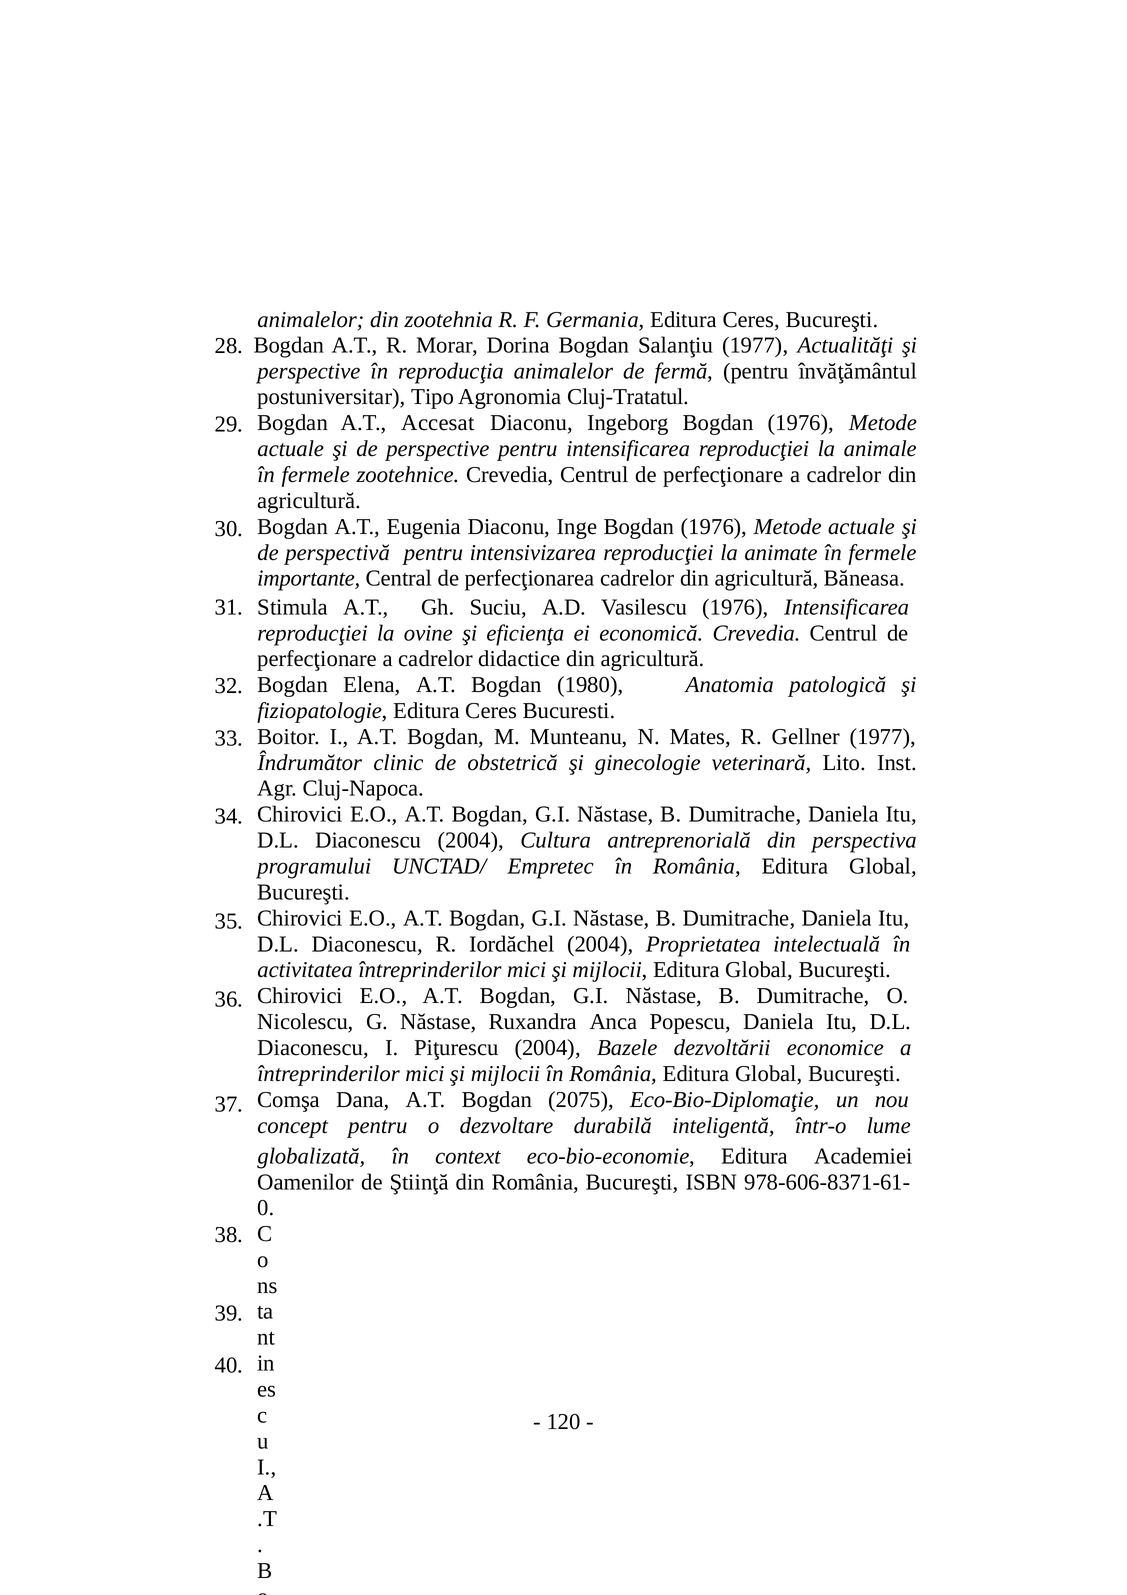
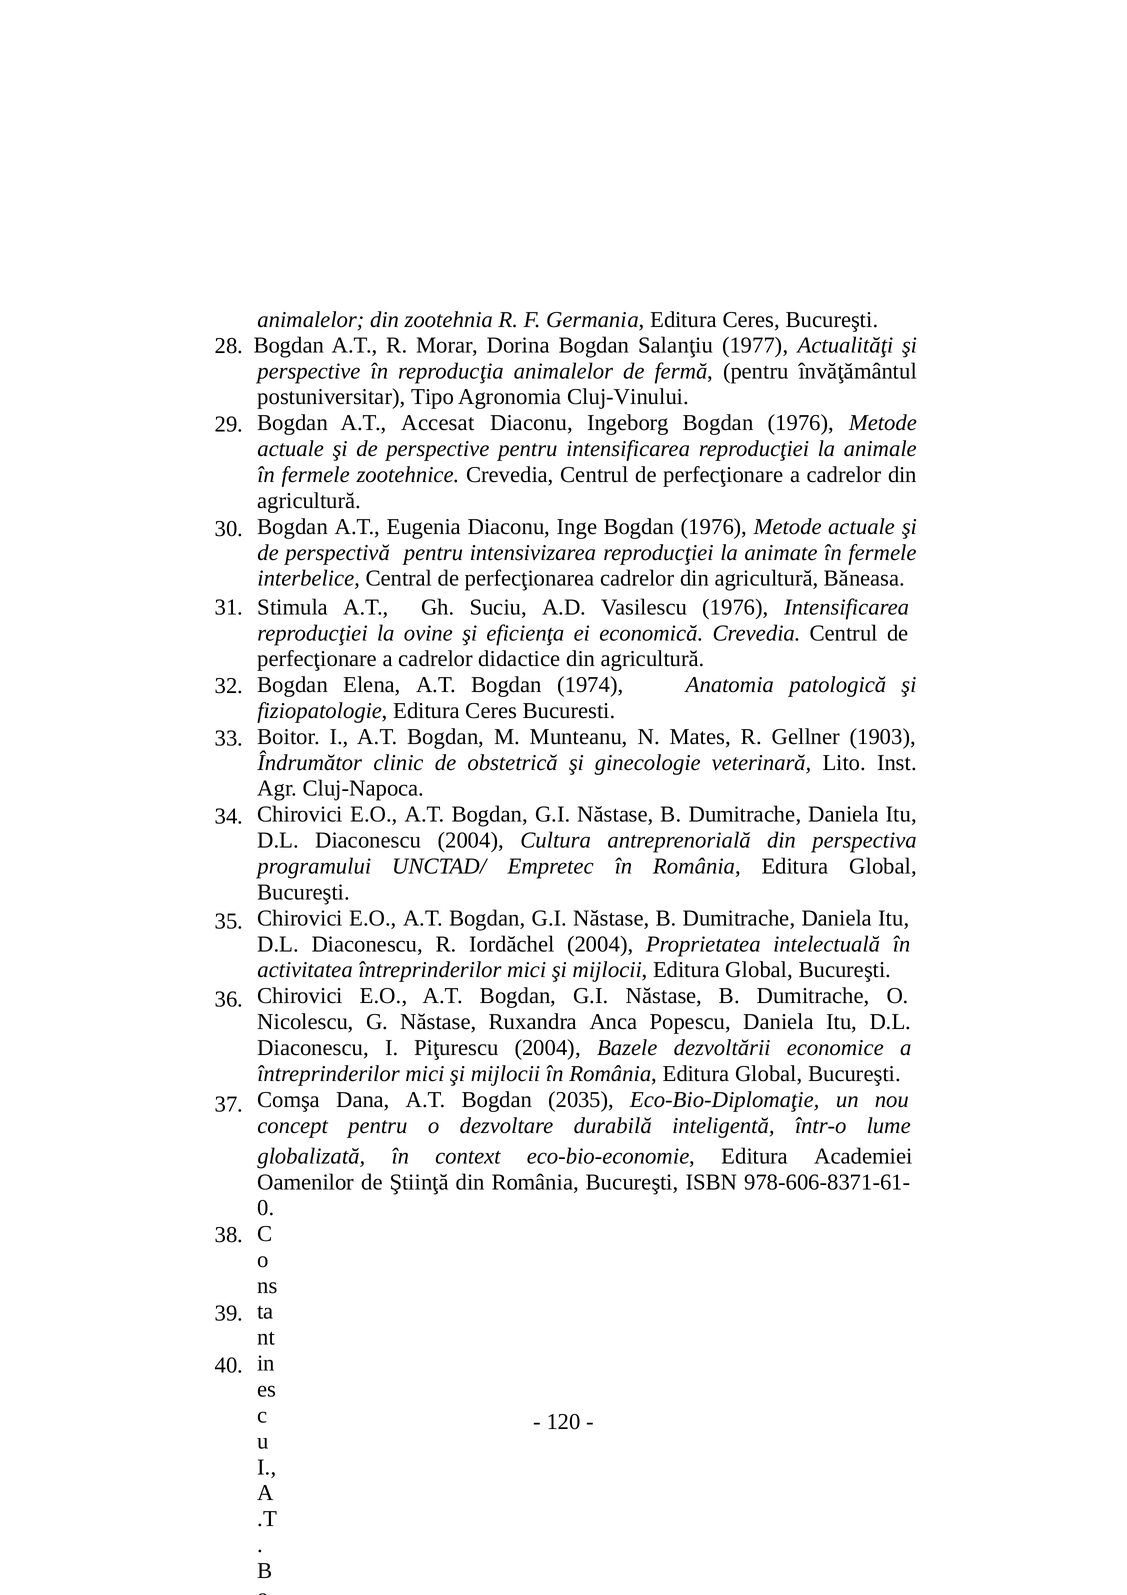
Cluj-Tratatul: Cluj-Tratatul -> Cluj-Vinului (628, 397)
importante: importante -> interbelice (309, 578)
1980: 1980 -> 1974 (590, 685)
Gellner 1977: 1977 -> 1903 (883, 737)
2075: 2075 -> 2035 (581, 1100)
